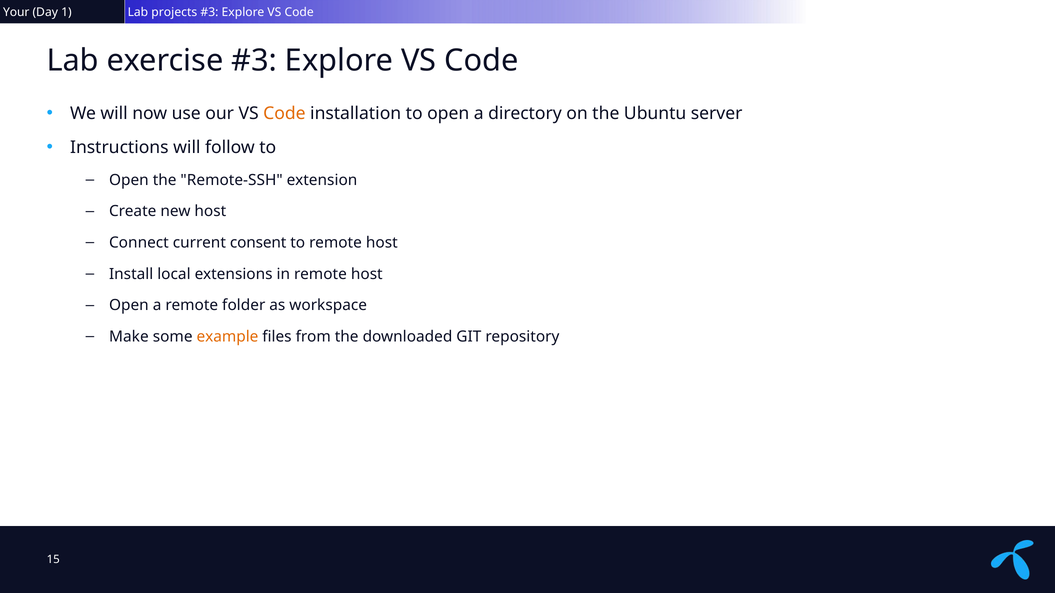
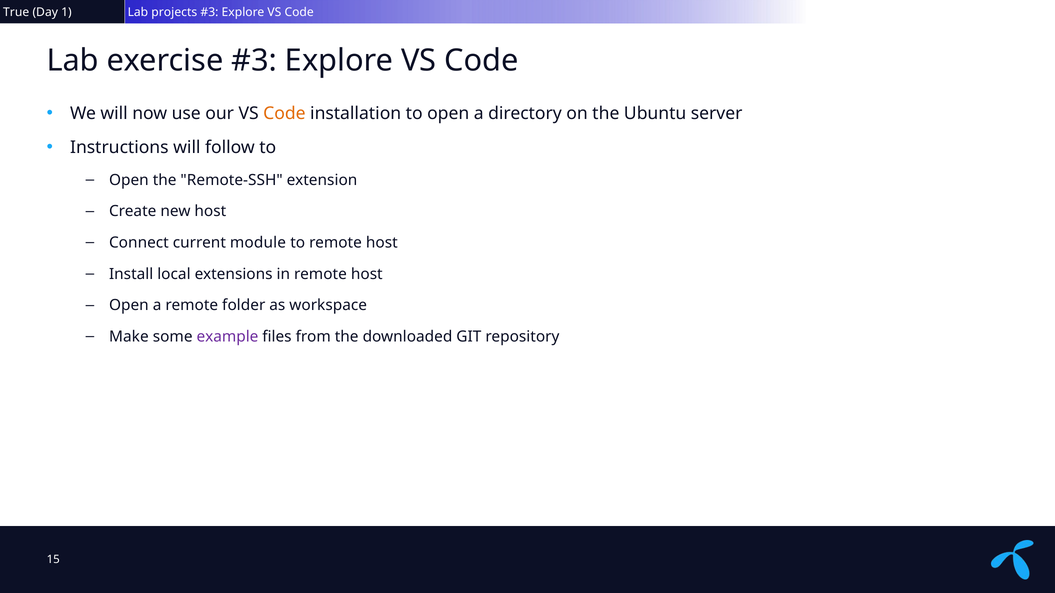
Your: Your -> True (16, 12)
consent: consent -> module (258, 243)
example colour: orange -> purple (227, 337)
